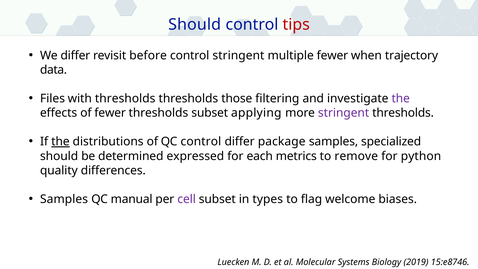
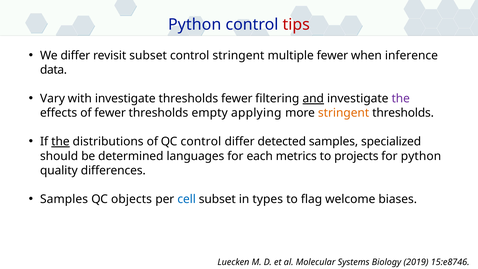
Should: Should -> Python (195, 25)
revisit before: before -> subset (148, 56)
trajectory: trajectory -> inference (411, 56)
Files: Files -> Vary (53, 99)
with thresholds: thresholds -> investigate (125, 99)
thresholds those: those -> fewer (237, 99)
and underline: none -> present (313, 99)
thresholds subset: subset -> empty (210, 113)
stringent colour: purple -> orange (344, 113)
package: package -> detected (282, 142)
expressed: expressed -> languages (195, 156)
remove: remove -> projects (356, 156)
manual: manual -> objects (132, 199)
cell colour: purple -> blue (187, 199)
